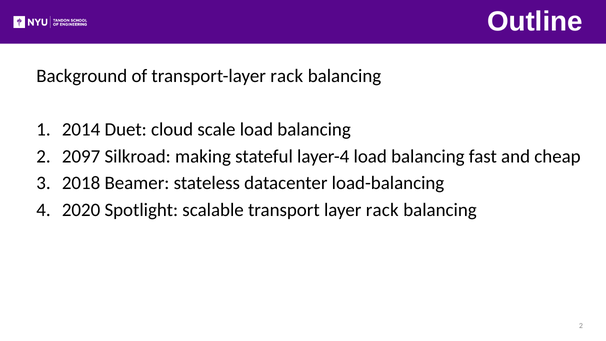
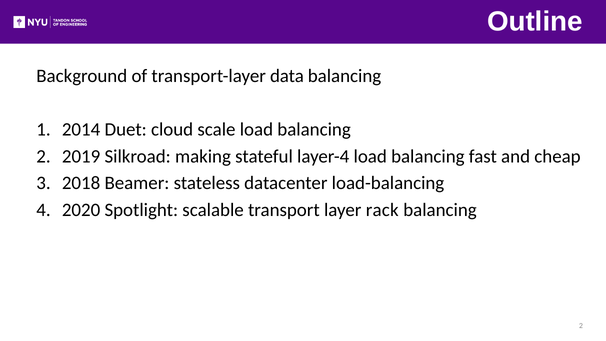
transport-layer rack: rack -> data (287, 76)
2097: 2097 -> 2019 (81, 156)
